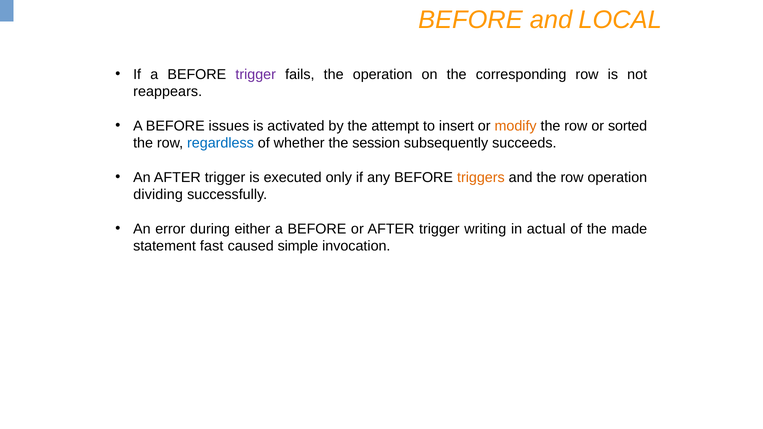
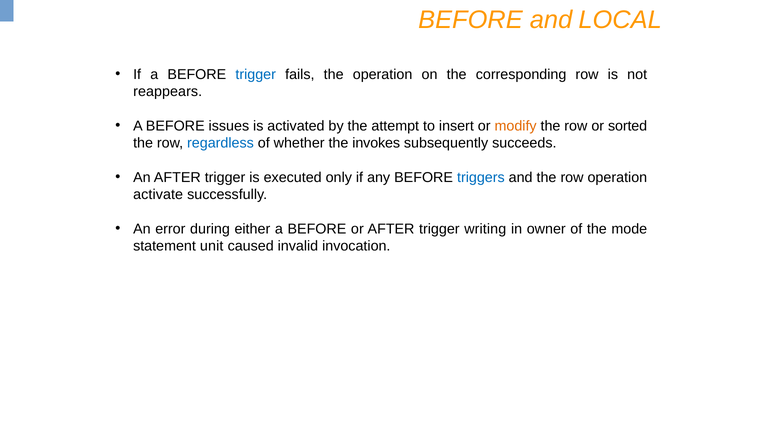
trigger colour: purple -> blue (256, 74)
session: session -> invokes (376, 143)
triggers colour: orange -> blue (481, 177)
dividing: dividing -> activate (158, 195)
actual: actual -> owner (546, 229)
made: made -> mode (629, 229)
fast: fast -> unit (212, 246)
simple: simple -> invalid (298, 246)
